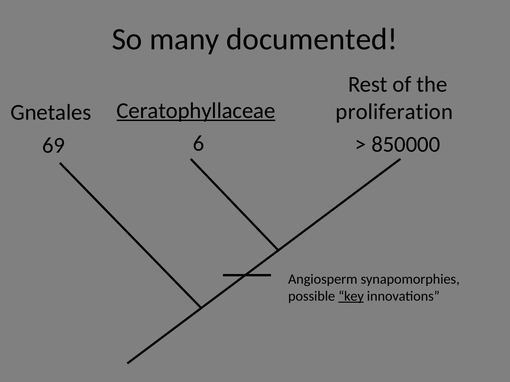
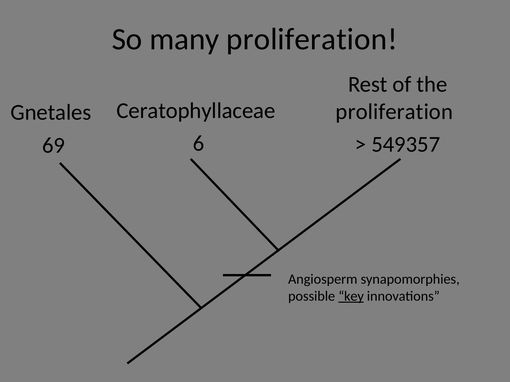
many documented: documented -> proliferation (312, 39)
Ceratophyllaceae underline: present -> none (196, 111)
850000: 850000 -> 549357 (406, 145)
